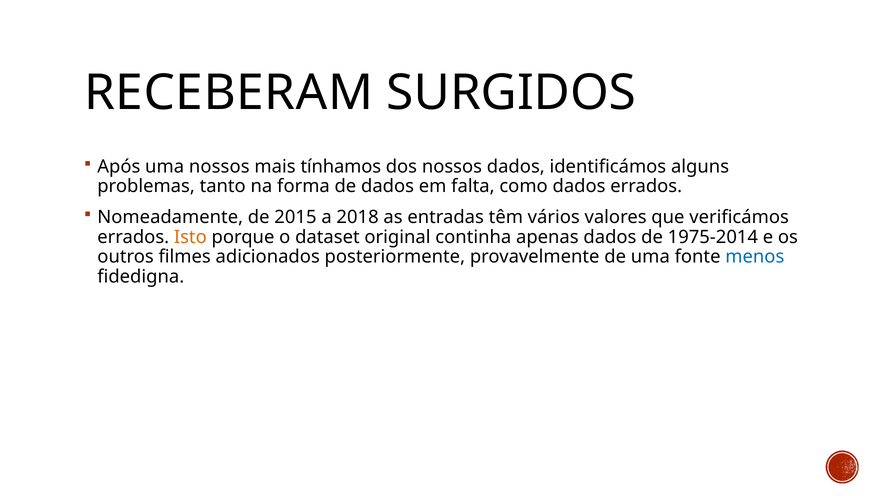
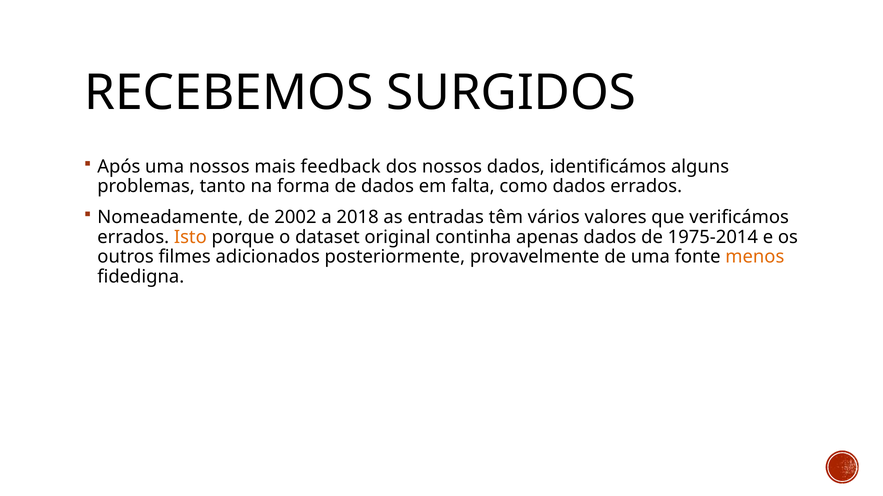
RECEBERAM: RECEBERAM -> RECEBEMOS (229, 93)
tínhamos: tínhamos -> feedback (341, 167)
2015: 2015 -> 2002 (295, 218)
menos colour: blue -> orange (755, 257)
